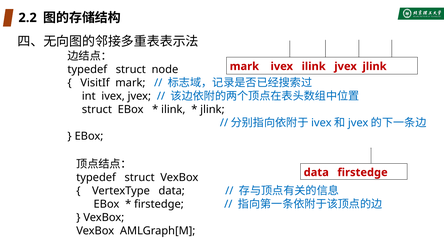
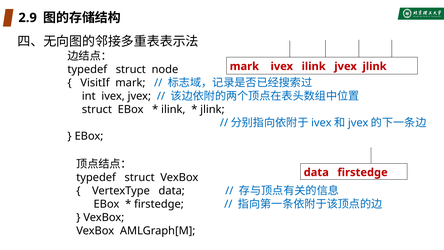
2.2: 2.2 -> 2.9 (28, 18)
